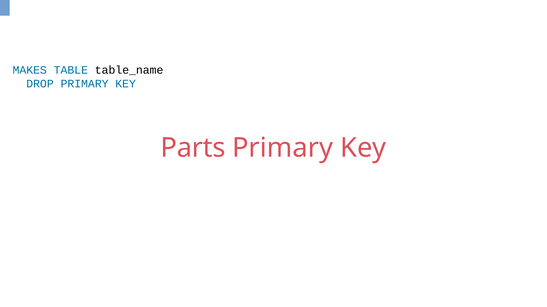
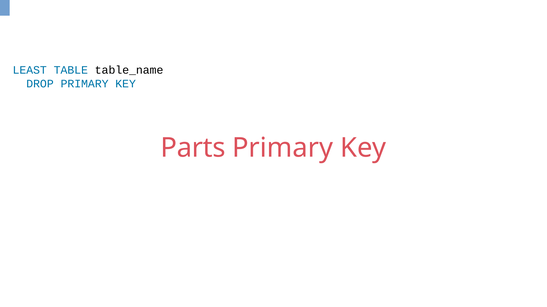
MAKES: MAKES -> LEAST (30, 70)
